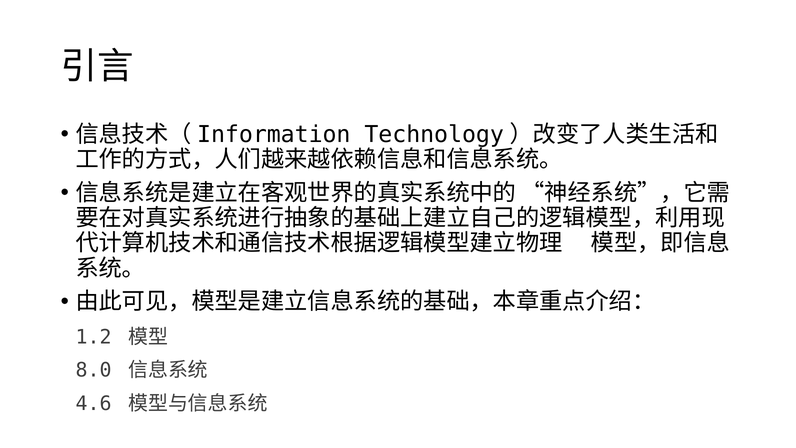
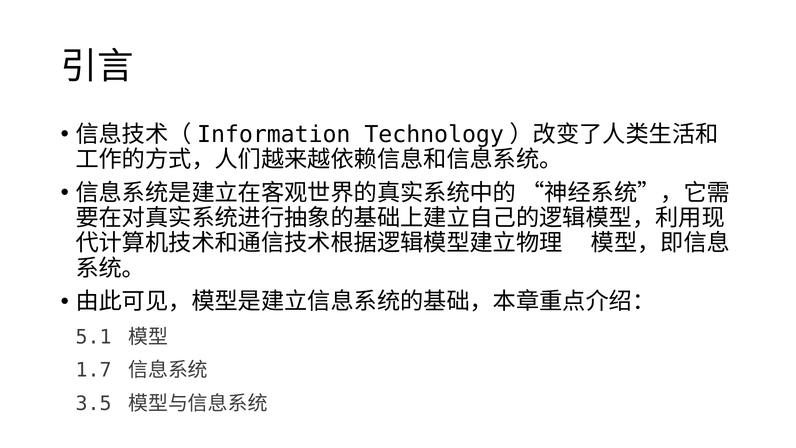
1.2: 1.2 -> 5.1 (94, 337)
8.0: 8.0 -> 1.7 (94, 370)
4.6: 4.6 -> 3.5 (94, 403)
